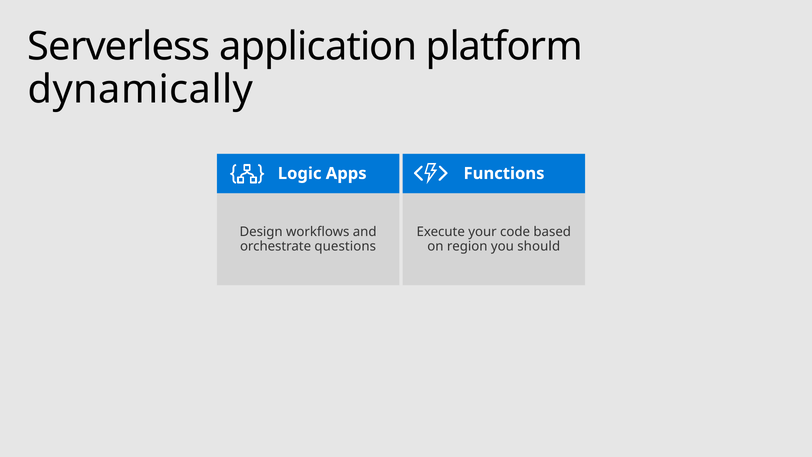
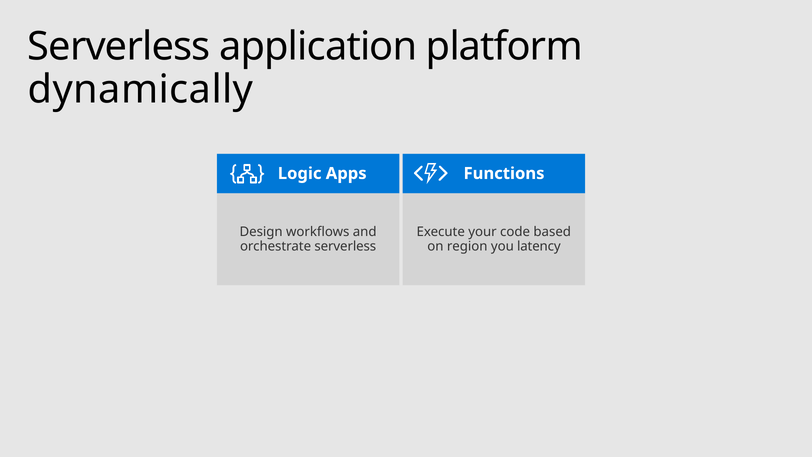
orchestrate questions: questions -> serverless (345, 246)
should: should -> latency (539, 246)
